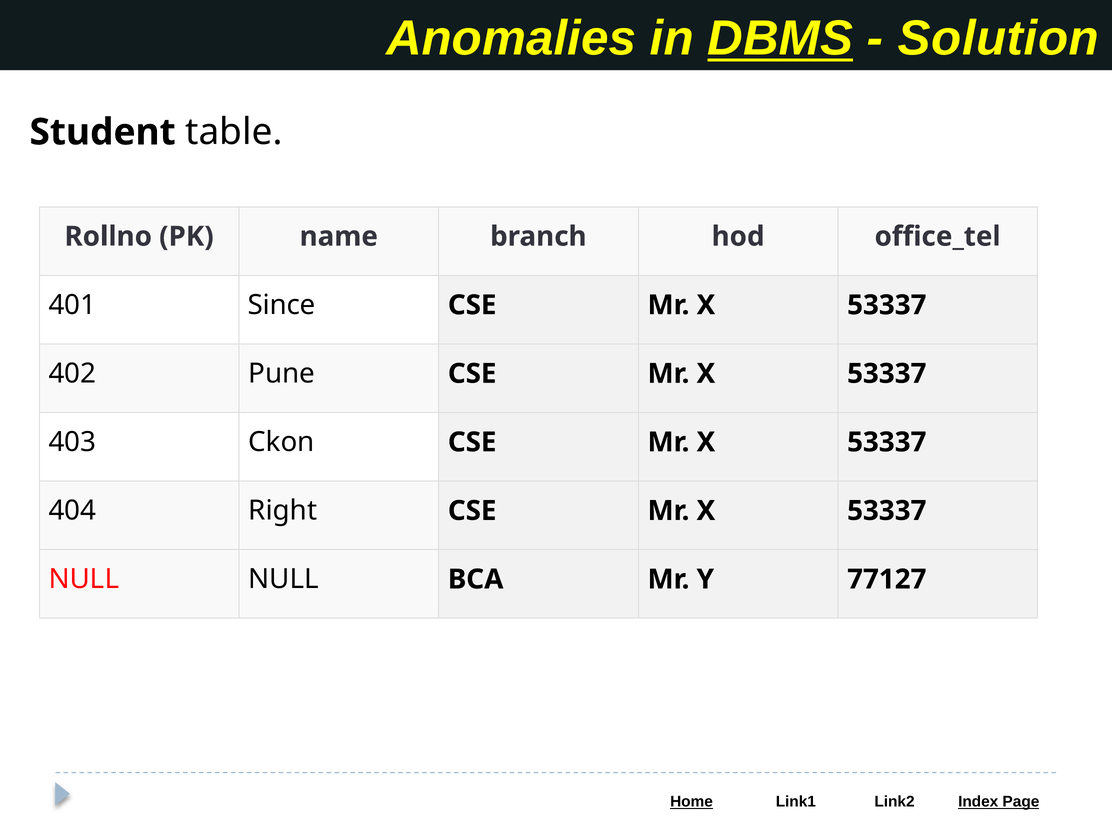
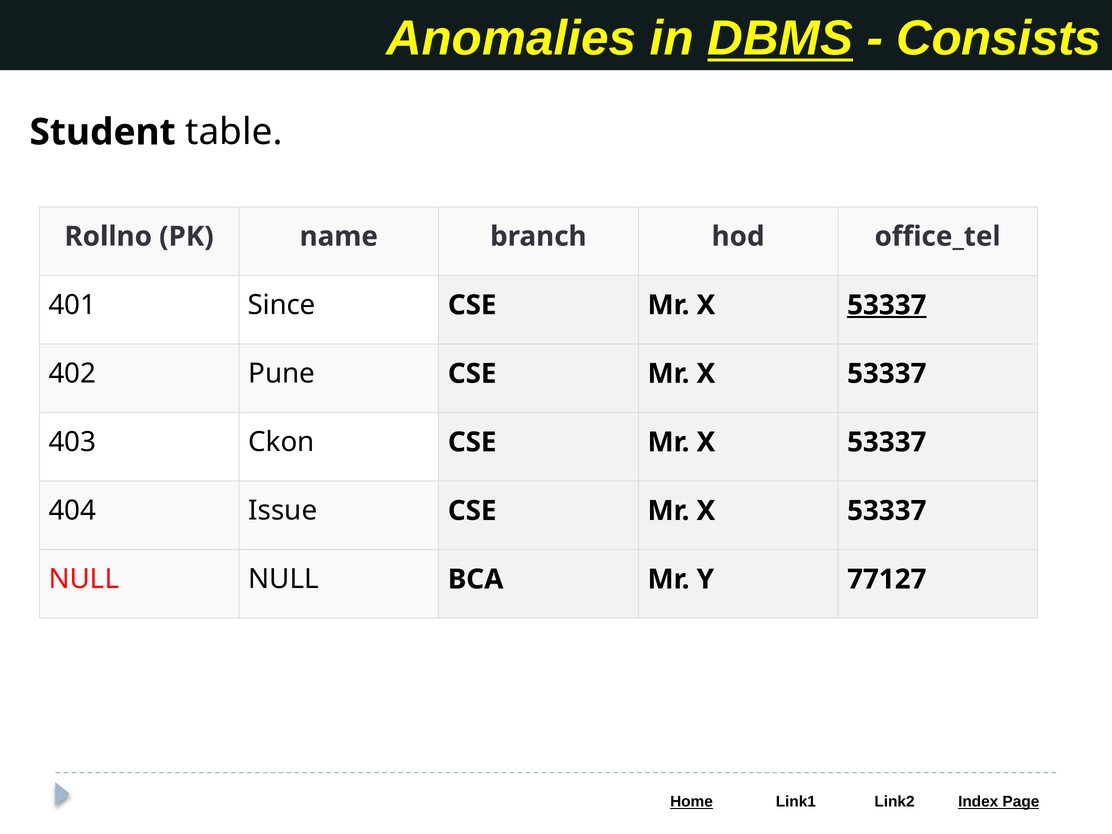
Solution: Solution -> Consists (999, 39)
53337 underline: none -> present (887, 305)
Right: Right -> Issue (283, 511)
